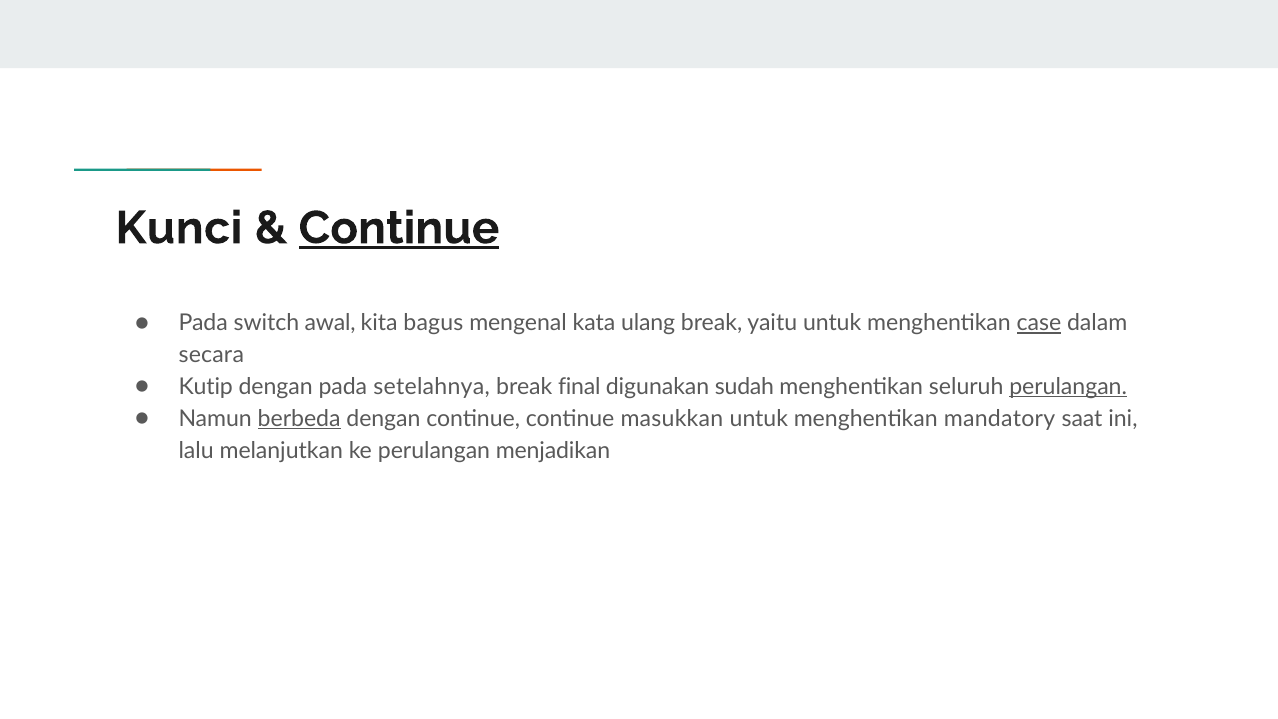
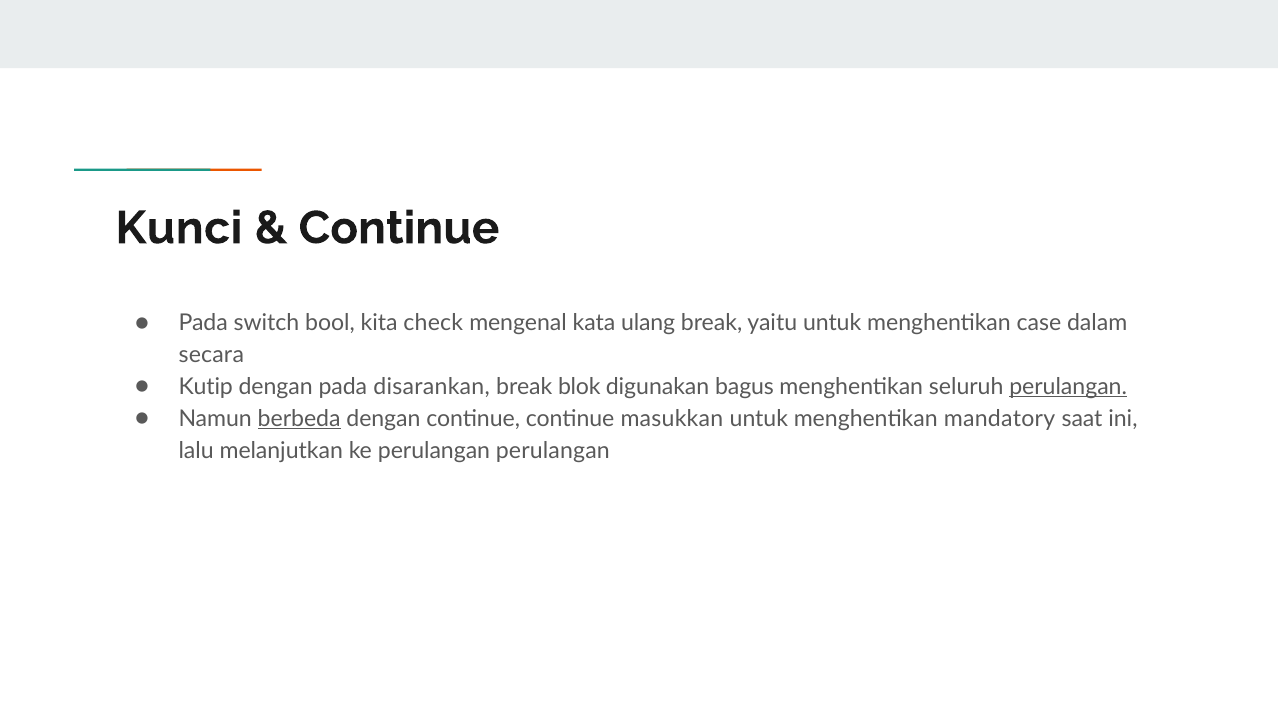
Continue underline: present -> none (399, 228)
awal: awal -> bool (330, 323)
bagus: bagus -> check (433, 323)
case underline: present -> none (1039, 323)
setelahnya: setelahnya -> disarankan (432, 387)
final: final -> blok (579, 387)
sudah: sudah -> bagus (744, 387)
perulangan menjadikan: menjadikan -> perulangan (553, 450)
